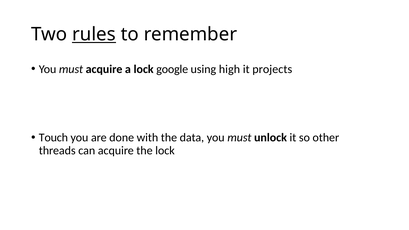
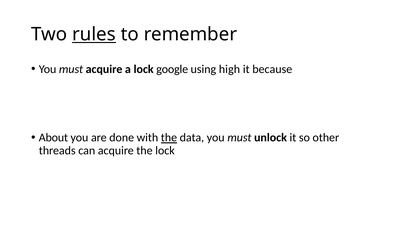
projects: projects -> because (272, 69)
Touch: Touch -> About (53, 138)
the underline: none -> present (169, 138)
